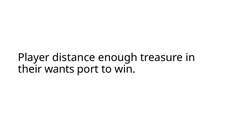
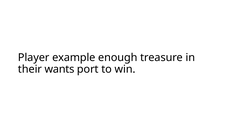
distance: distance -> example (74, 57)
